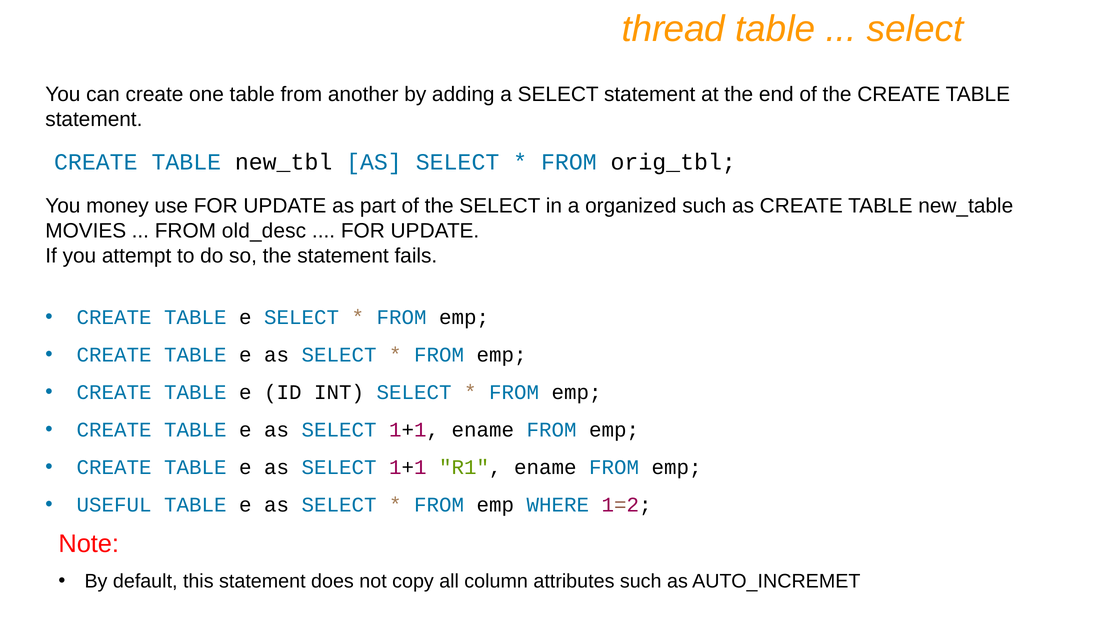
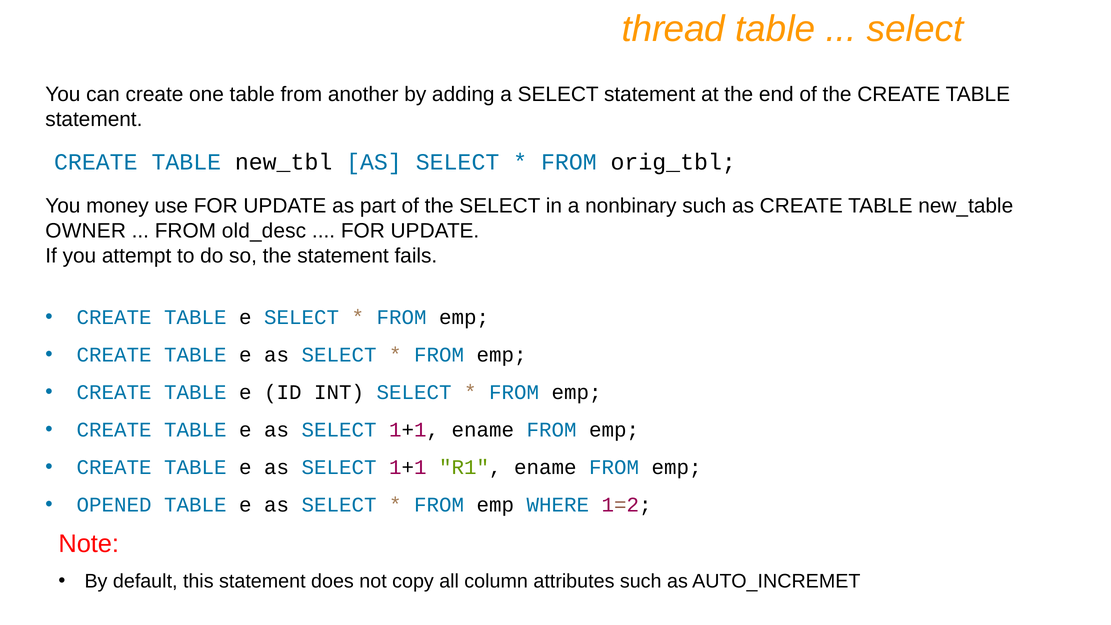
organized: organized -> nonbinary (631, 206)
MOVIES: MOVIES -> OWNER (86, 231)
USEFUL: USEFUL -> OPENED (114, 505)
